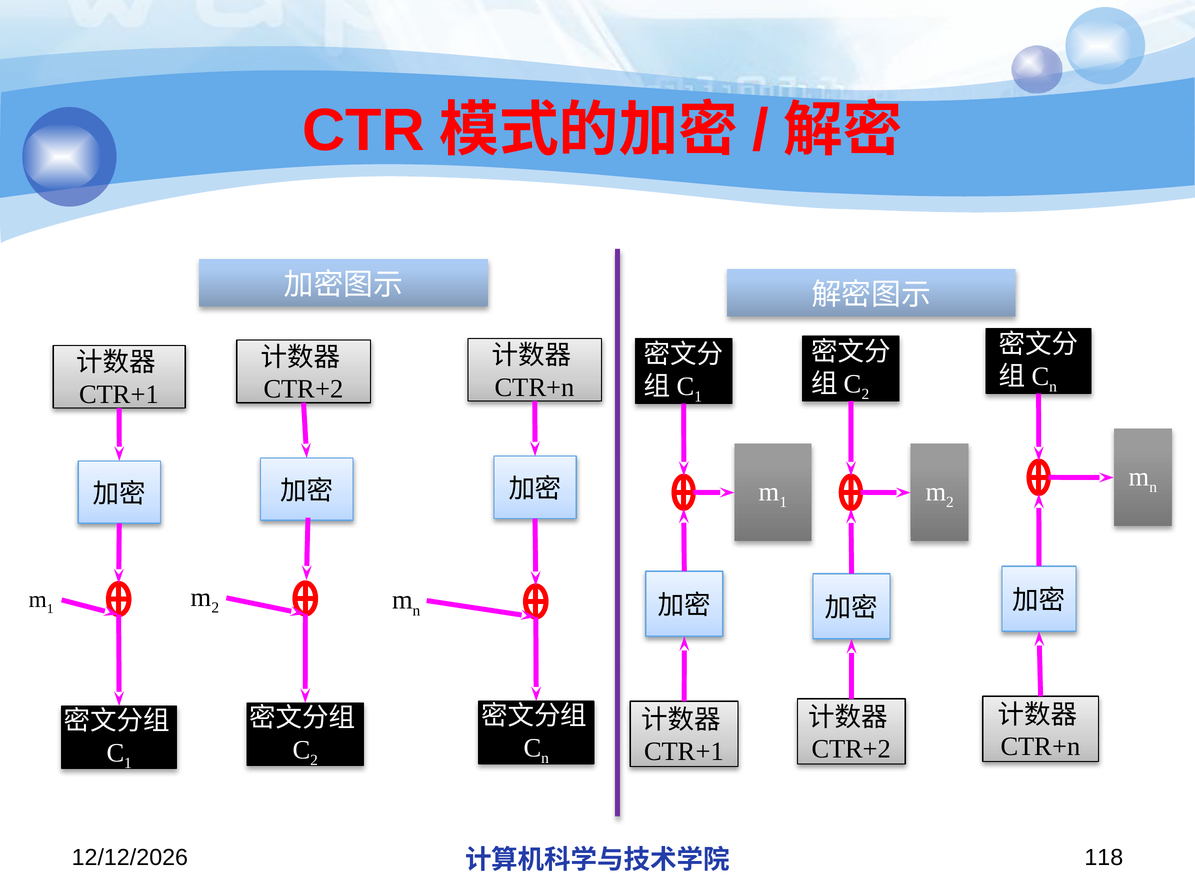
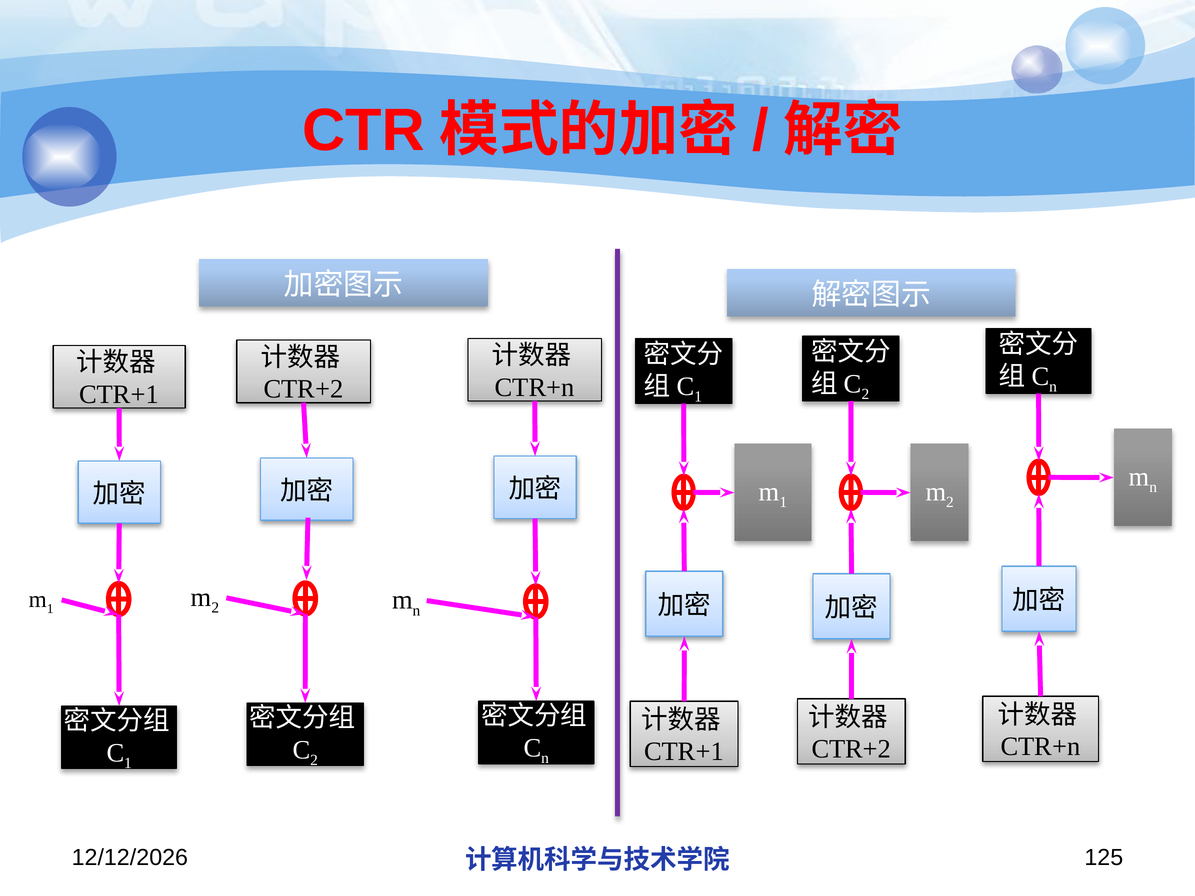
118: 118 -> 125 (1104, 858)
